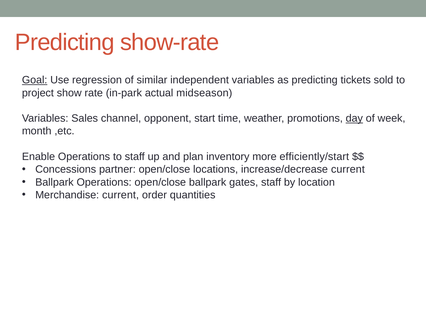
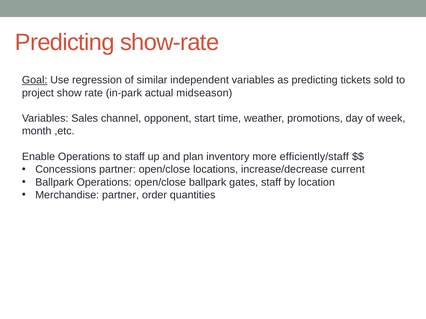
day underline: present -> none (354, 119)
efficiently/start: efficiently/start -> efficiently/staff (314, 157)
Merchandise current: current -> partner (121, 195)
